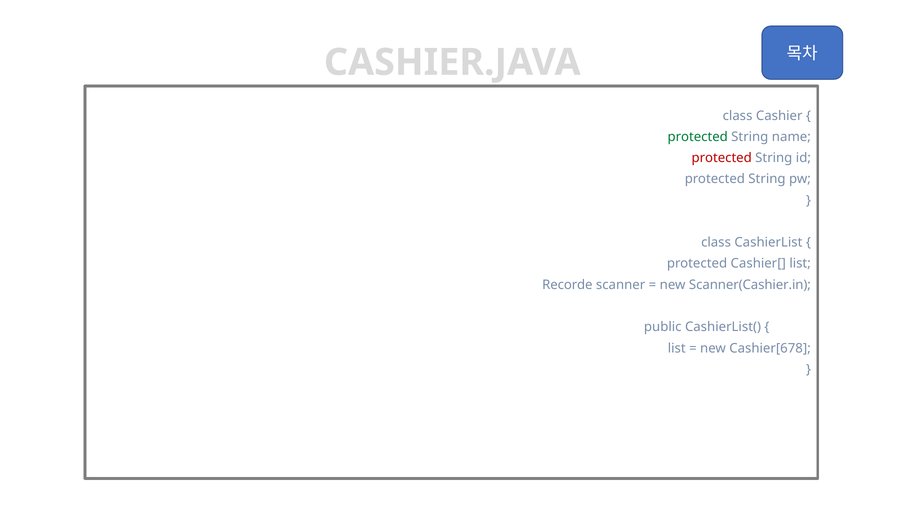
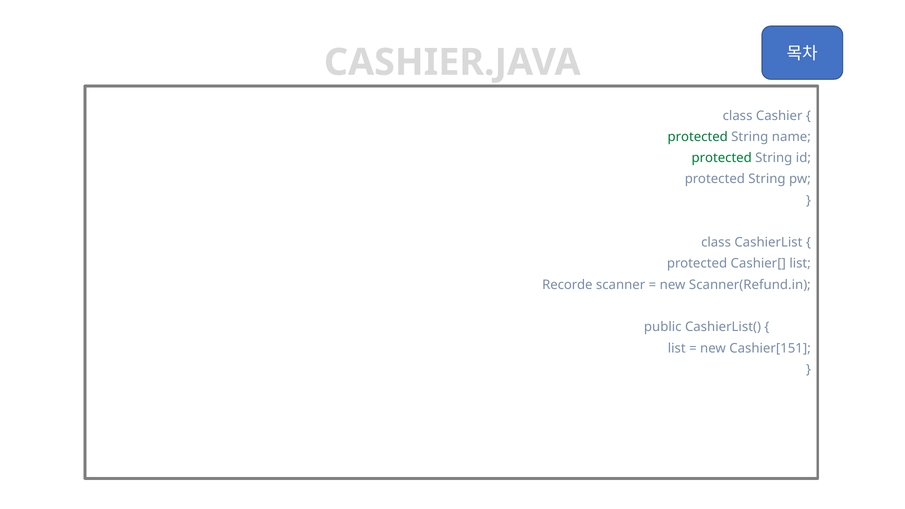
protected colour: red -> green (722, 158)
Scanner(Cashier.in: Scanner(Cashier.in -> Scanner(Refund.in (750, 285)
Cashier[678: Cashier[678 -> Cashier[151 (770, 348)
